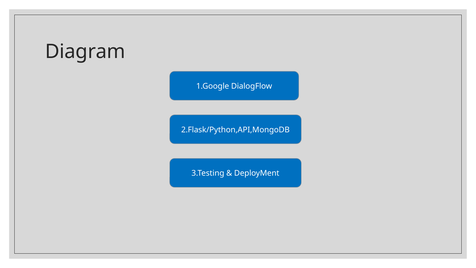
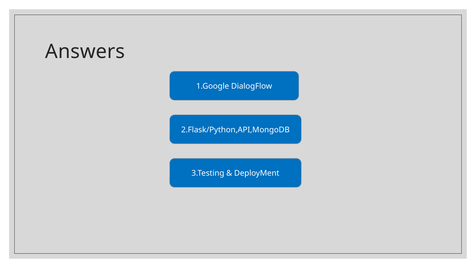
Diagram: Diagram -> Answers (85, 52)
